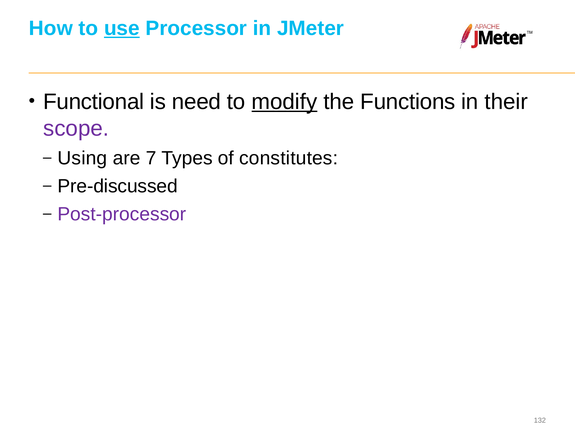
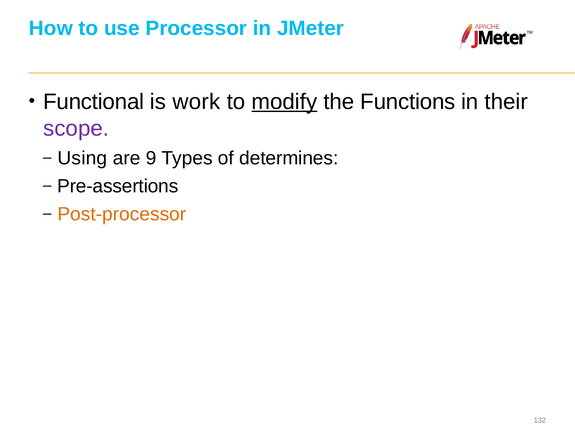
use underline: present -> none (122, 28)
need: need -> work (196, 102)
7: 7 -> 9 (151, 158)
constitutes: constitutes -> determines (289, 158)
Pre-discussed: Pre-discussed -> Pre-assertions (118, 186)
Post-processor colour: purple -> orange (122, 214)
